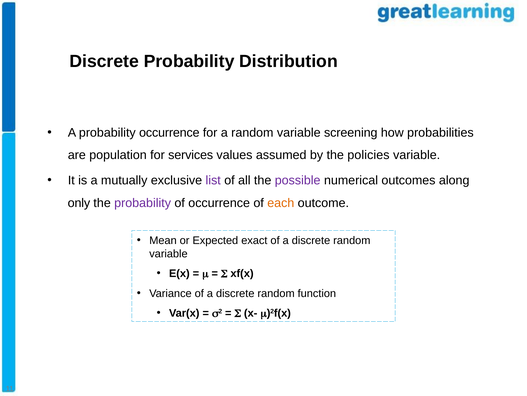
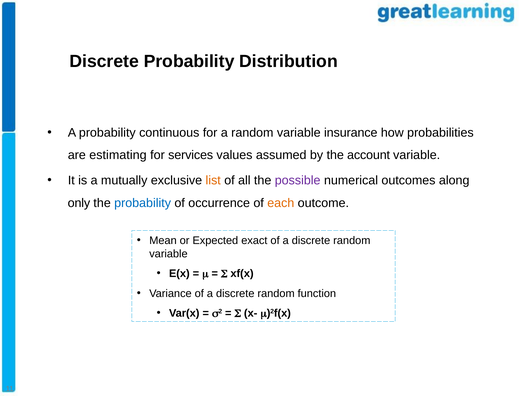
probability occurrence: occurrence -> continuous (169, 132)
screening: screening -> insurance (351, 132)
population: population -> estimating (118, 155)
policies: policies -> account (369, 155)
list colour: purple -> orange (213, 180)
probability colour: purple -> blue (143, 203)
